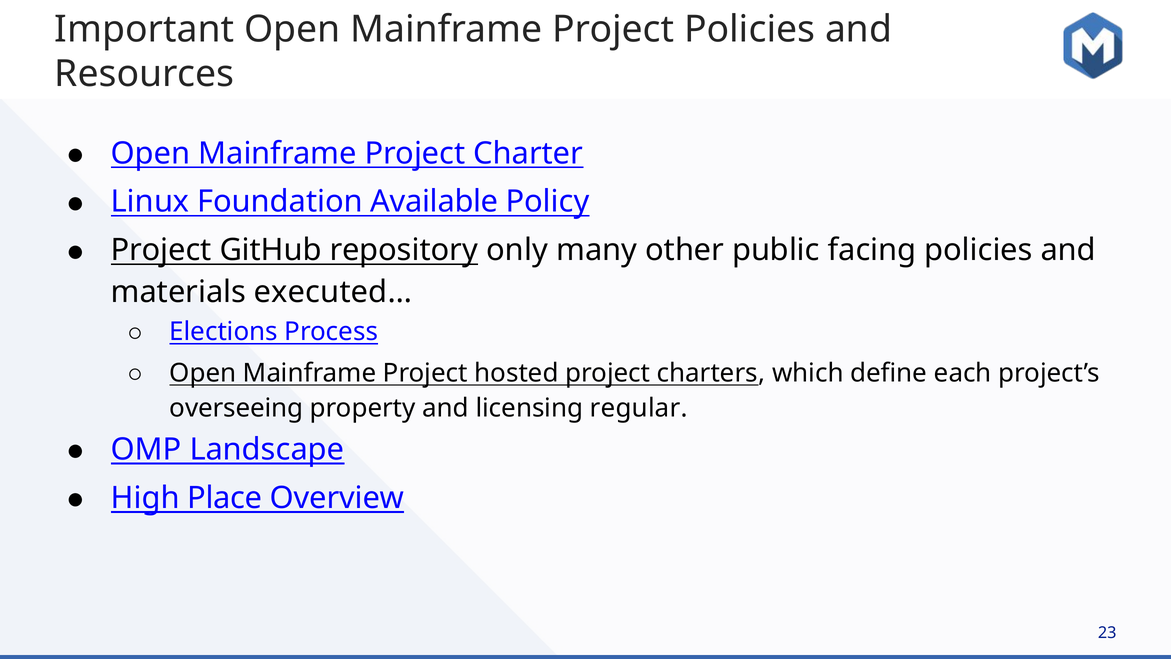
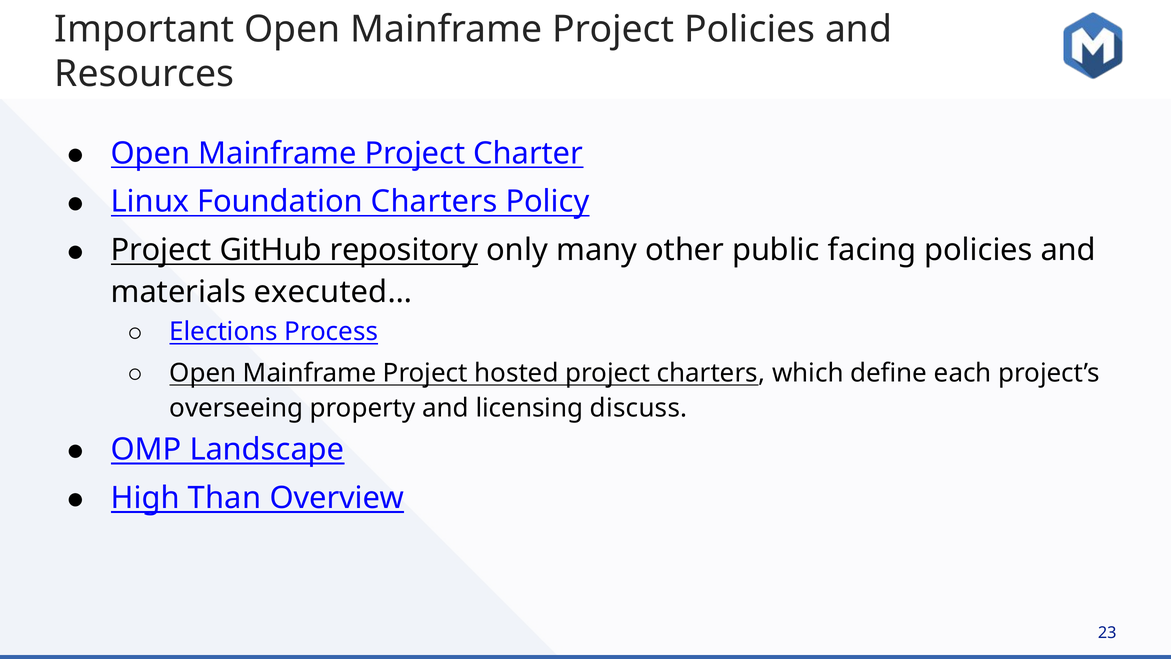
Foundation Available: Available -> Charters (434, 202)
regular: regular -> discuss (639, 408)
Place: Place -> Than (224, 498)
